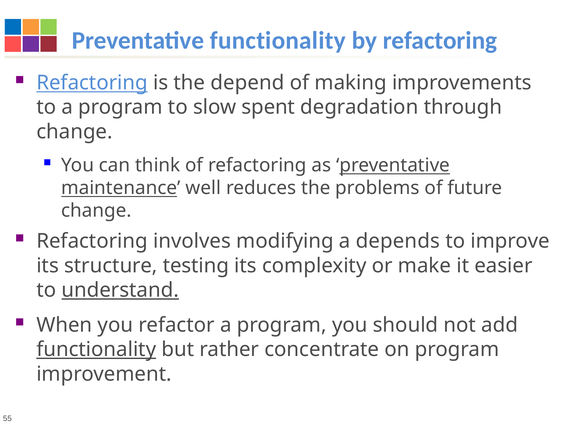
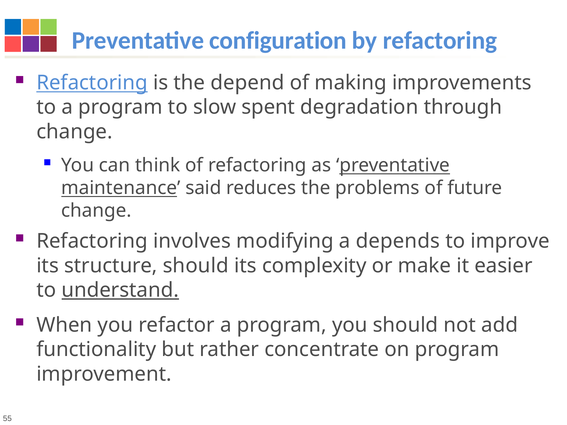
Preventative functionality: functionality -> configuration (278, 40)
well: well -> said (203, 188)
structure testing: testing -> should (196, 266)
functionality underline: present -> none (96, 350)
